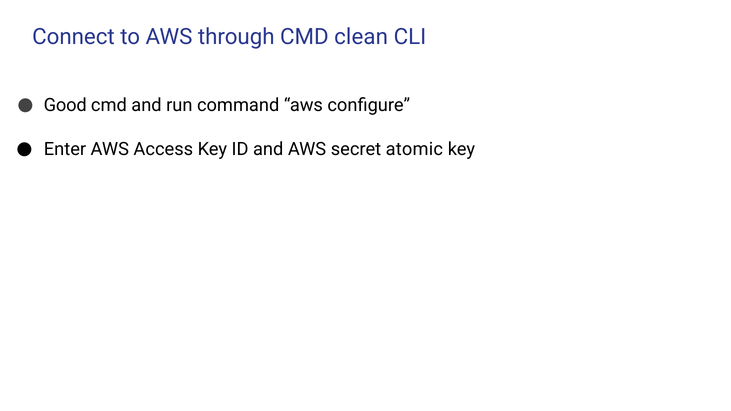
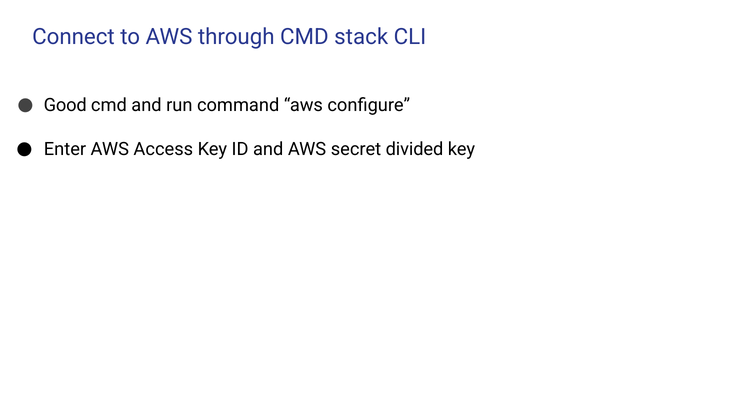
clean: clean -> stack (361, 37)
atomic: atomic -> divided (414, 149)
